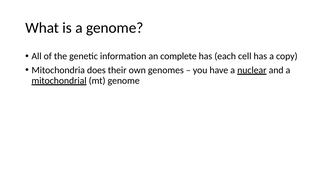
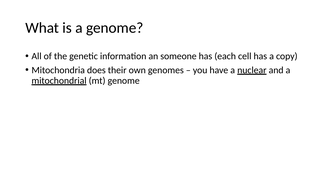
complete: complete -> someone (178, 56)
